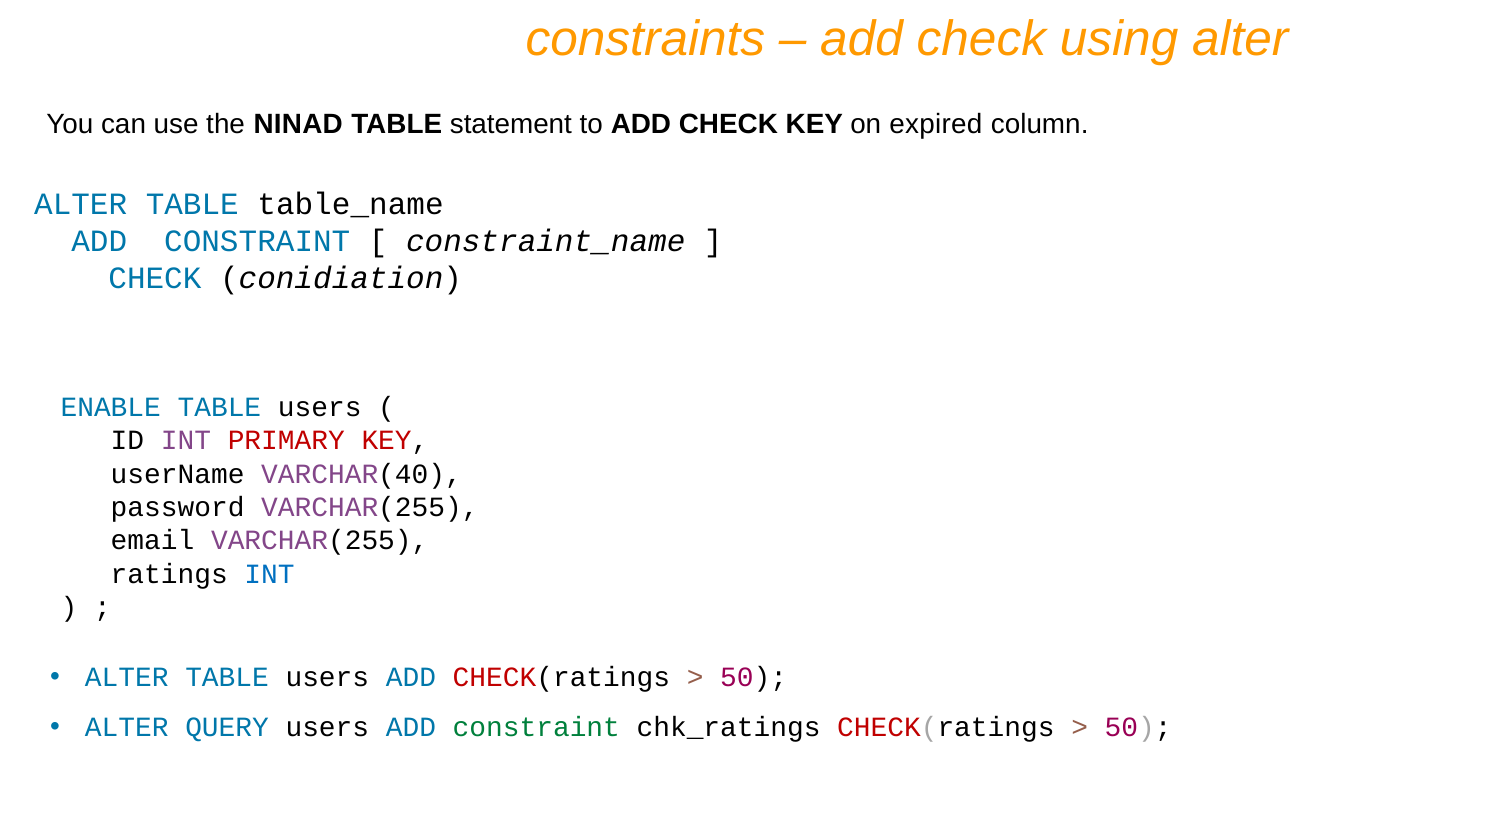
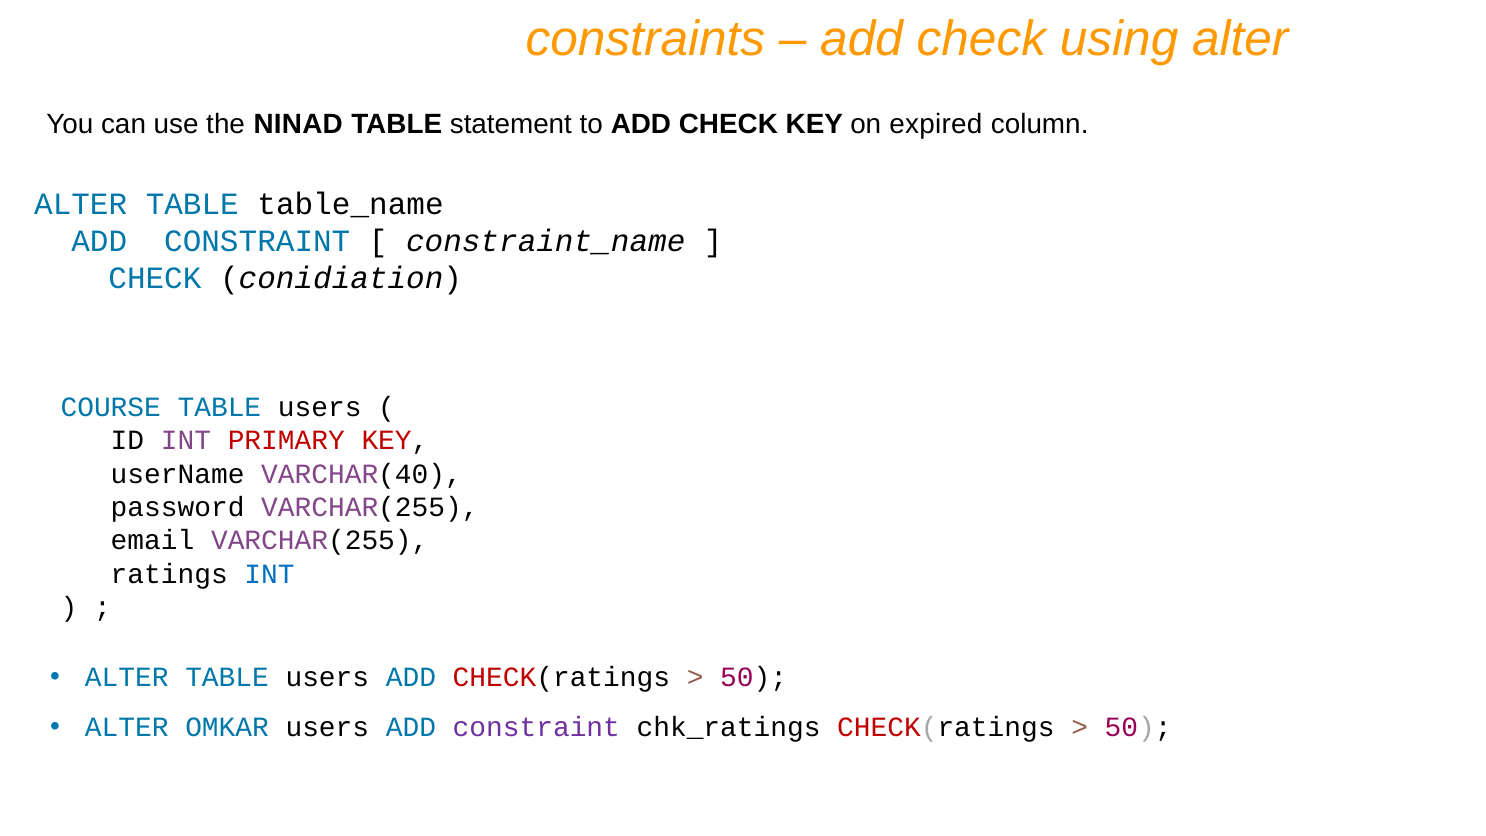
ENABLE: ENABLE -> COURSE (111, 407)
QUERY: QUERY -> OMKAR (227, 727)
constraint colour: green -> purple (536, 727)
